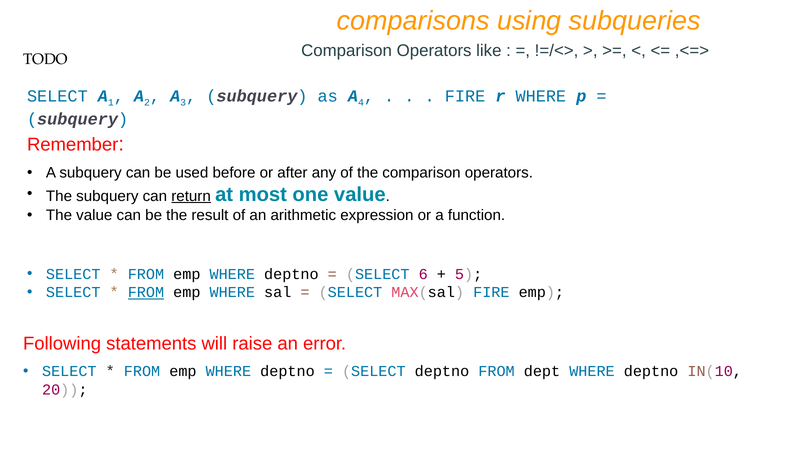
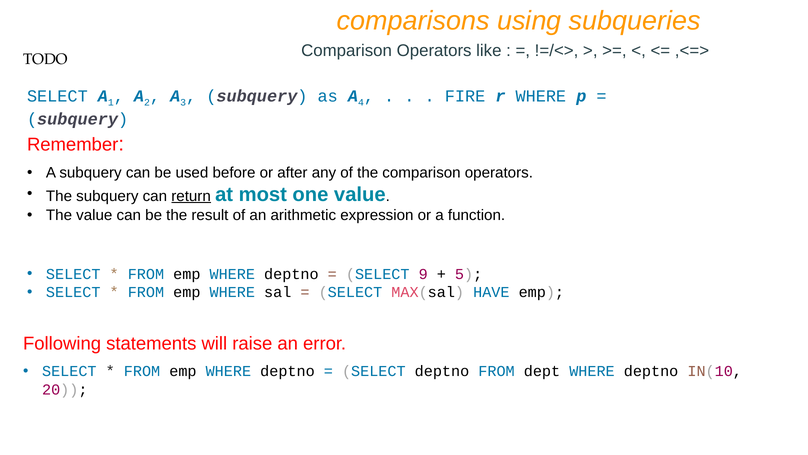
6: 6 -> 9 (423, 274)
FROM underline: present -> none (146, 292)
MAX(sal FIRE: FIRE -> HAVE (491, 292)
